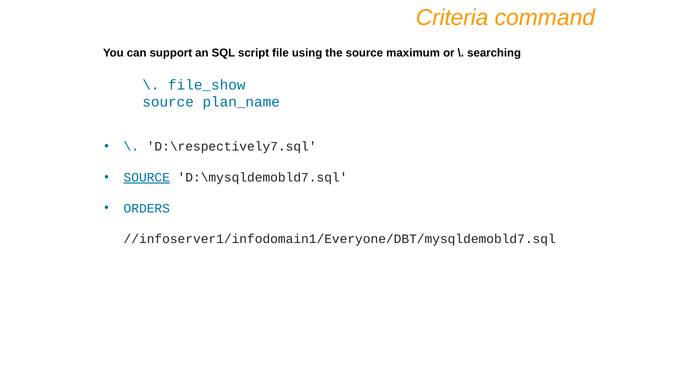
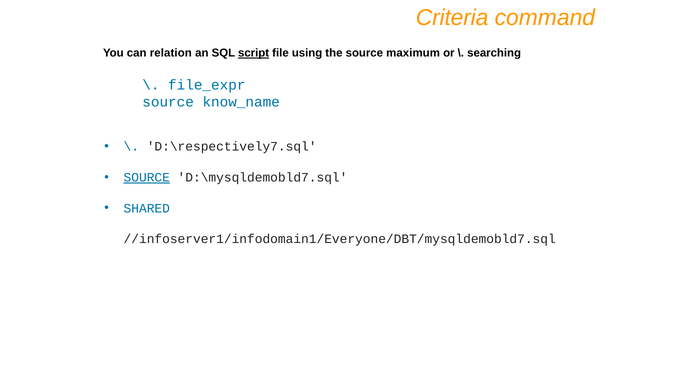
support: support -> relation (171, 53)
script underline: none -> present (254, 53)
file_show: file_show -> file_expr (207, 85)
plan_name: plan_name -> know_name (241, 102)
ORDERS: ORDERS -> SHARED (147, 208)
